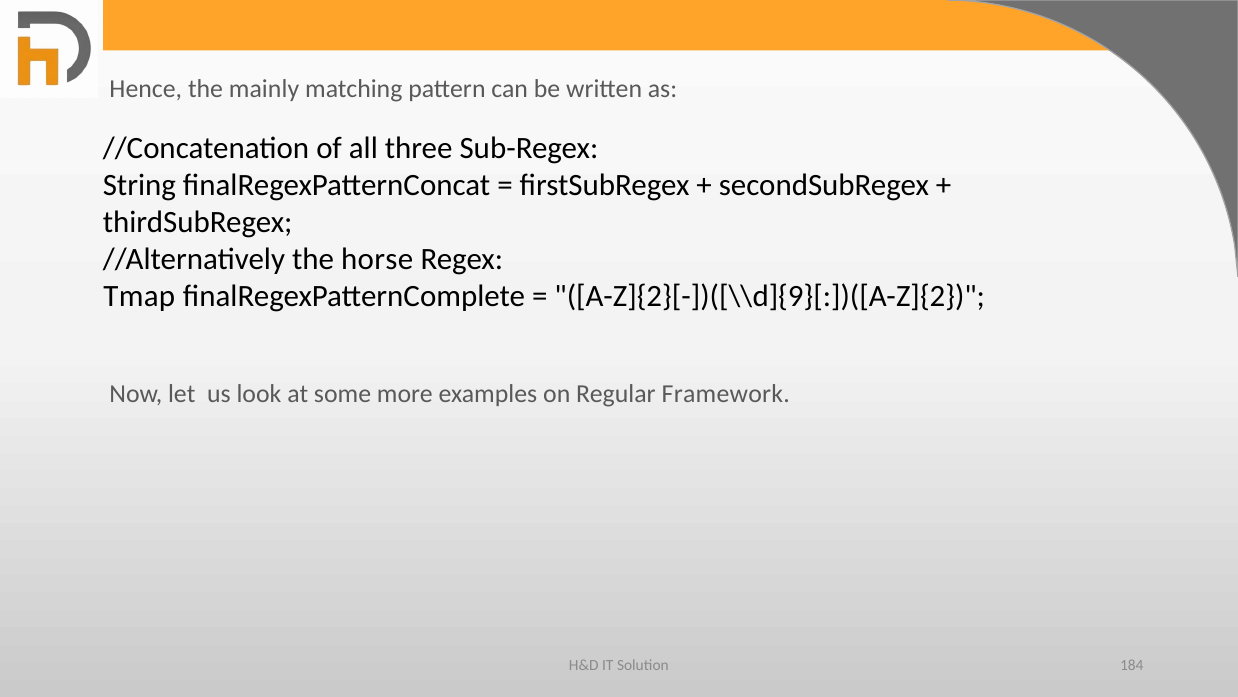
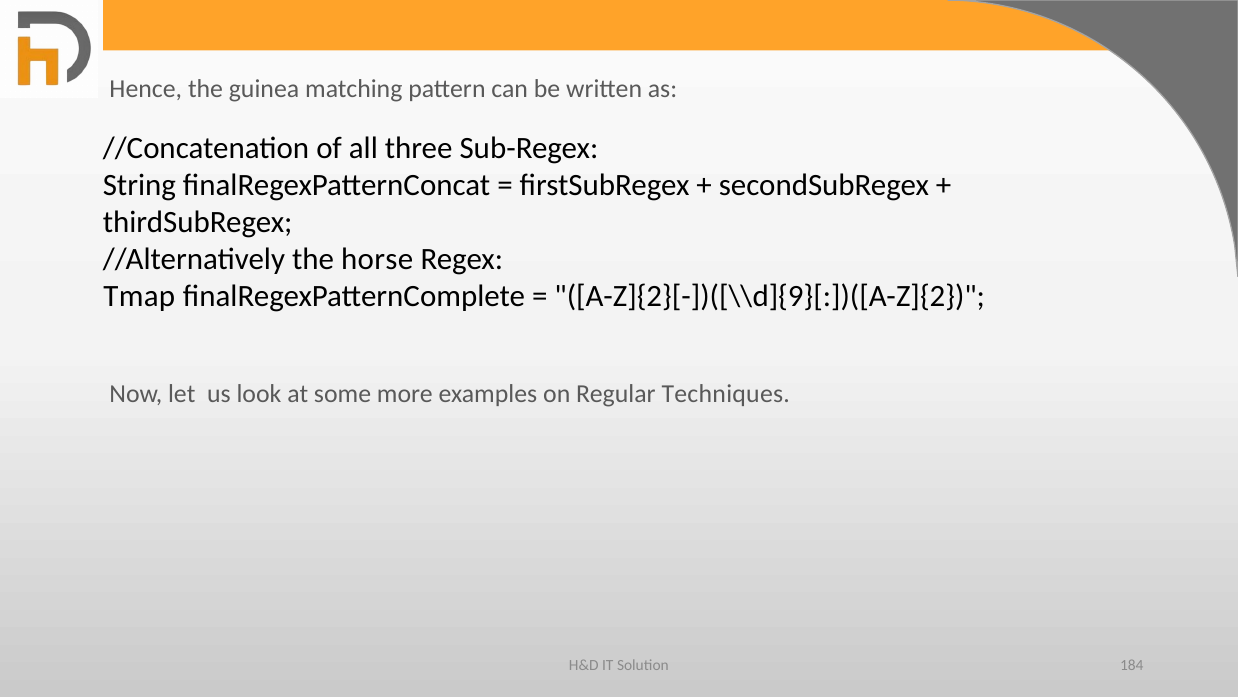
mainly: mainly -> guinea (264, 89)
Framework: Framework -> Techniques (726, 394)
